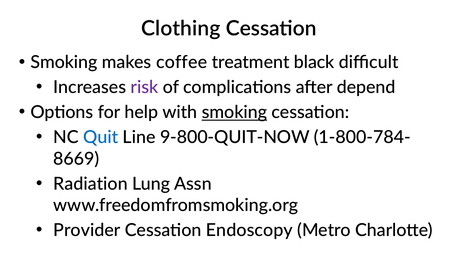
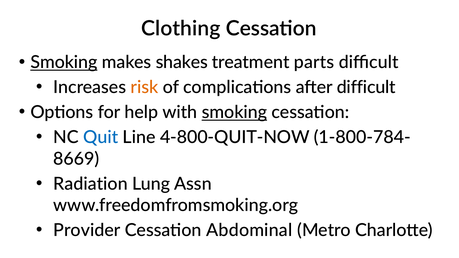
Smoking underline: none -> present (64, 62)
coffee: coffee -> shakes (182, 62)
black: black -> parts (314, 62)
risk colour: purple -> orange (144, 87)
after depend: depend -> difficult (366, 87)
9-800-QUIT-NOW: 9-800-QUIT-NOW -> 4-800-QUIT-NOW (235, 138)
Endoscopy: Endoscopy -> Abdominal (249, 230)
